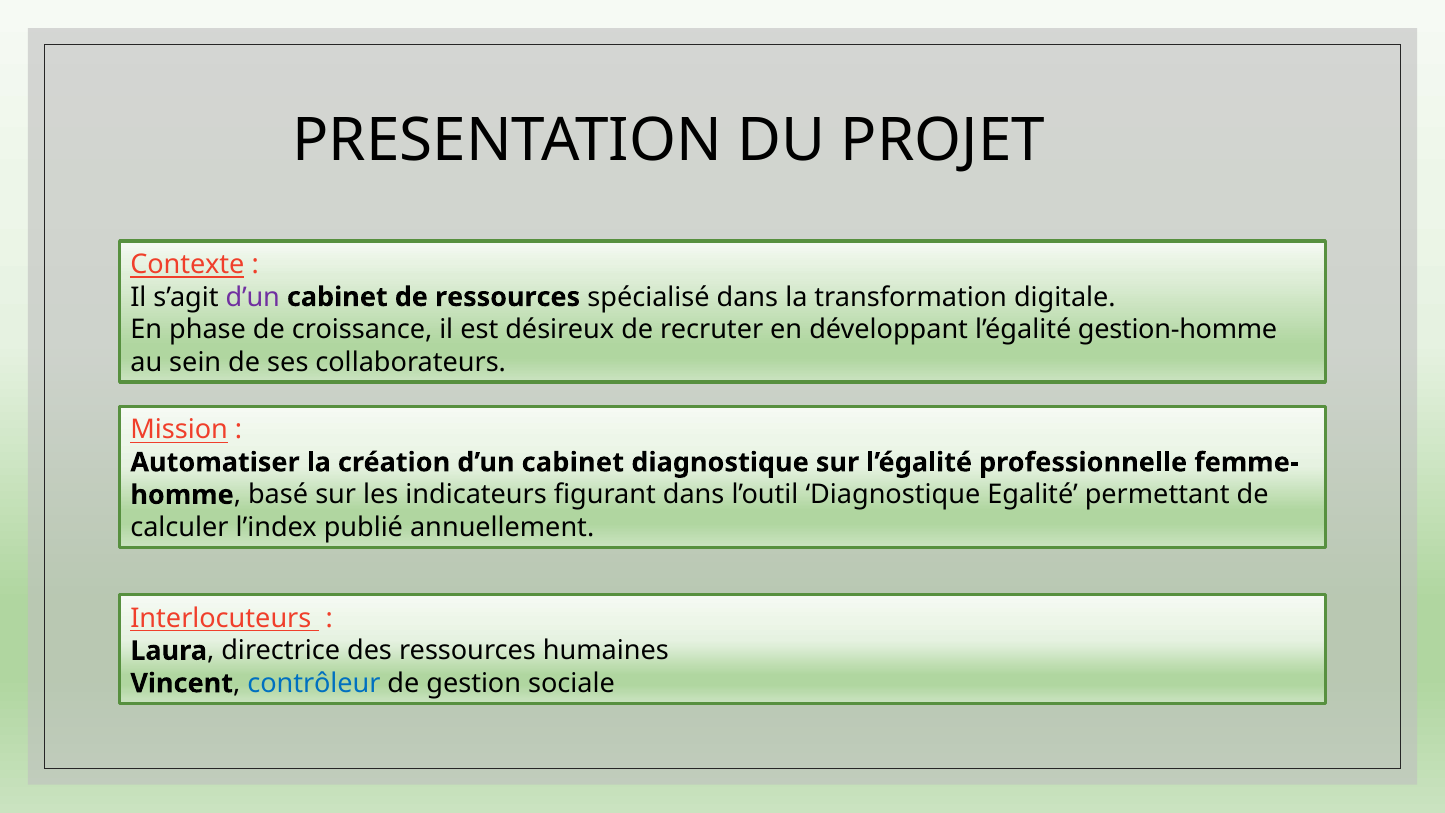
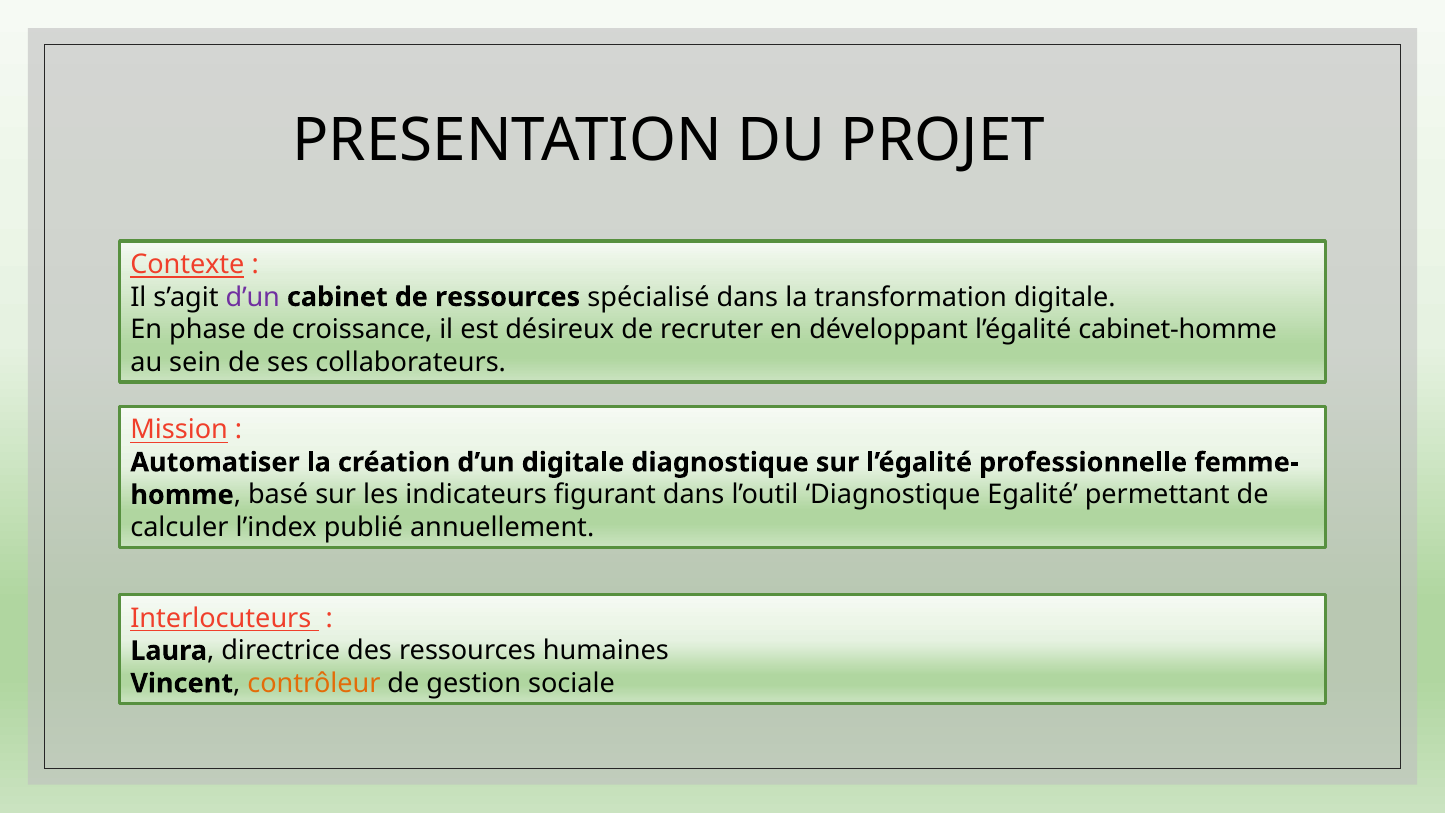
gestion-homme: gestion-homme -> cabinet-homme (1178, 330)
création d’un cabinet: cabinet -> digitale (573, 462)
contrôleur colour: blue -> orange (314, 683)
